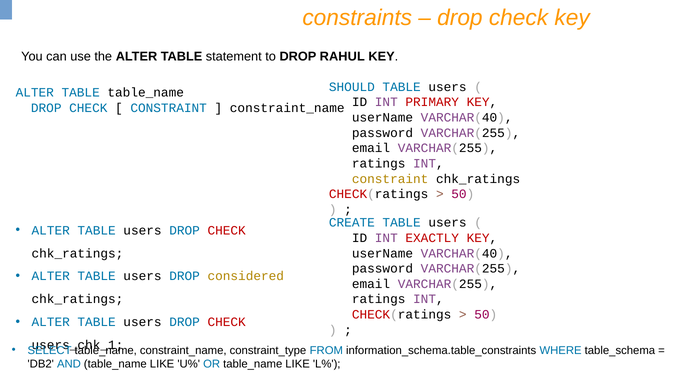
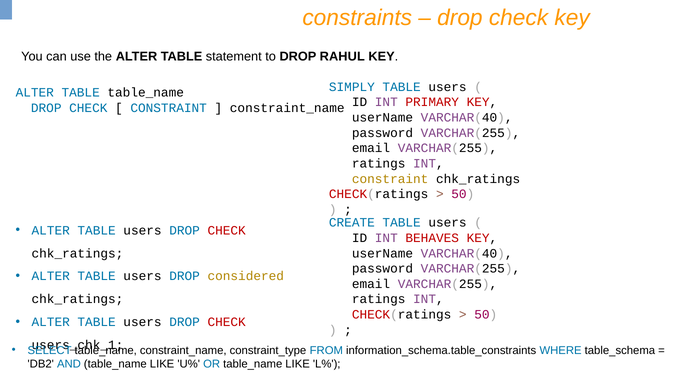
SHOULD: SHOULD -> SIMPLY (352, 87)
EXACTLY: EXACTLY -> BEHAVES (432, 238)
